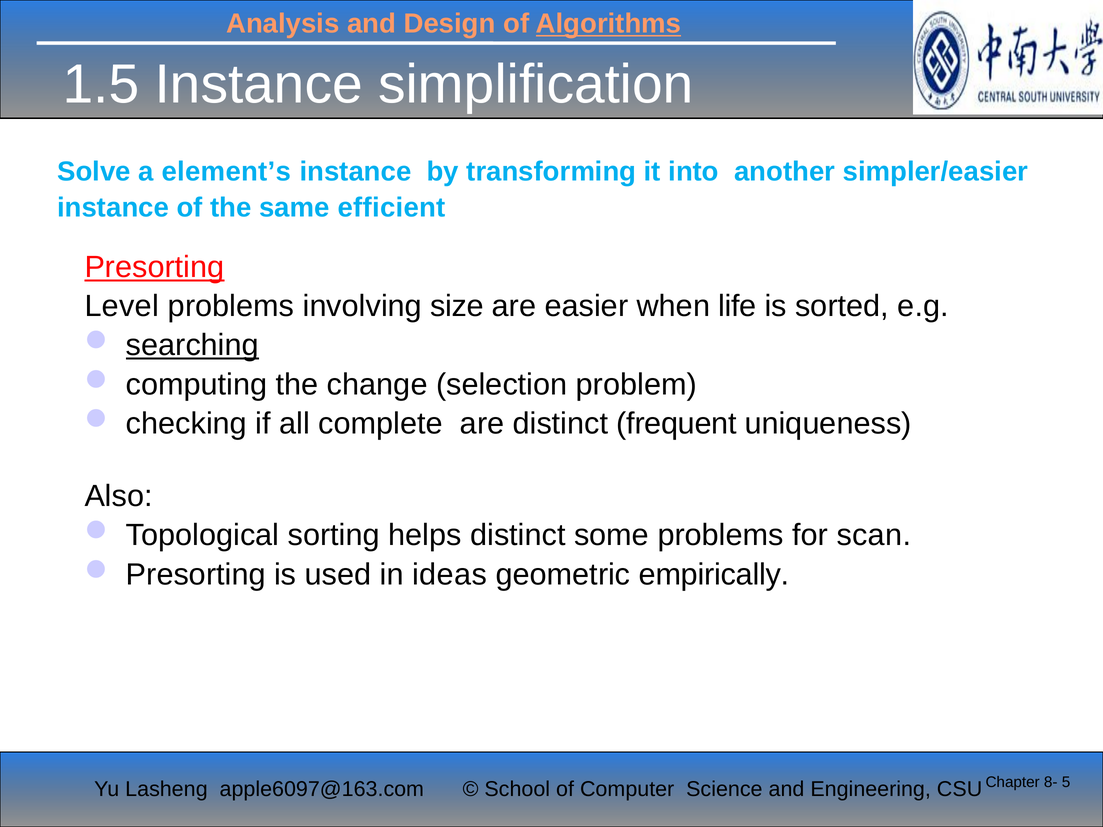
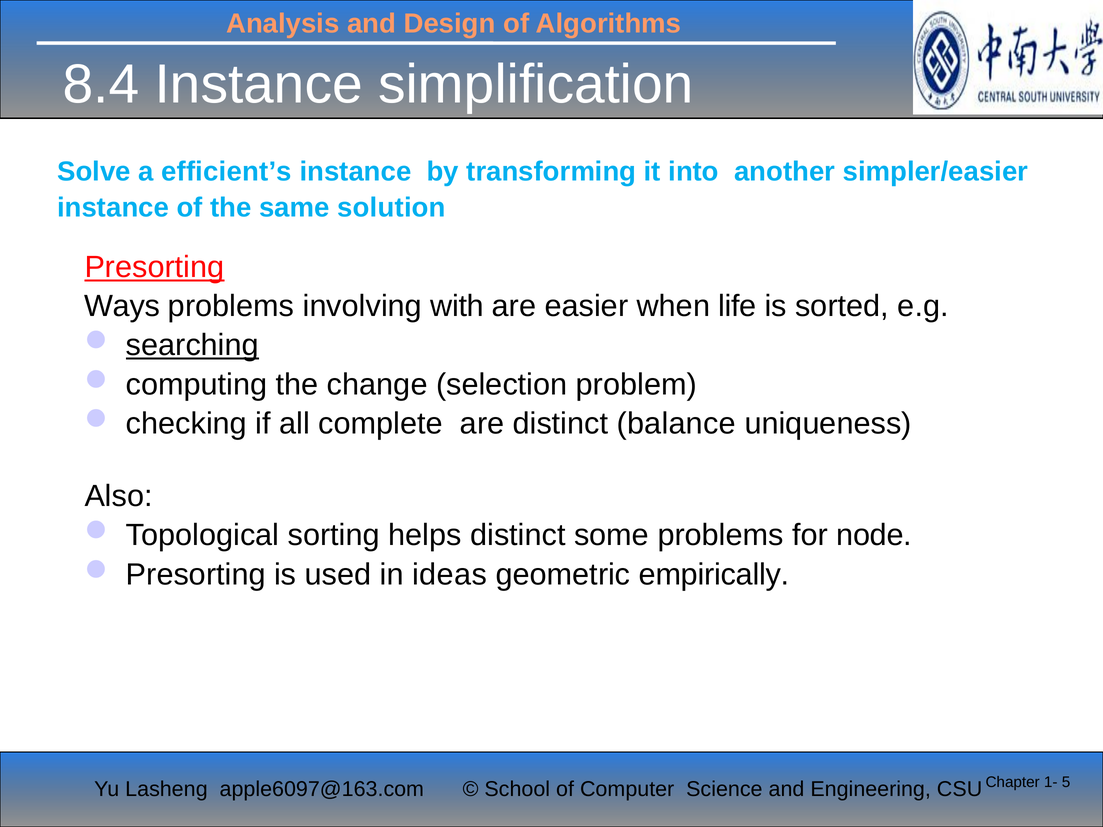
Algorithms underline: present -> none (609, 24)
1.5: 1.5 -> 8.4 (101, 85)
element’s: element’s -> efficient’s (226, 172)
efficient: efficient -> solution (392, 208)
Level: Level -> Ways (122, 306)
size: size -> with (457, 306)
frequent: frequent -> balance (676, 424)
scan: scan -> node (874, 535)
8-: 8- -> 1- (1051, 783)
